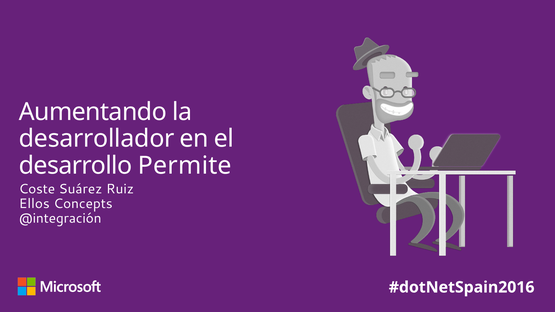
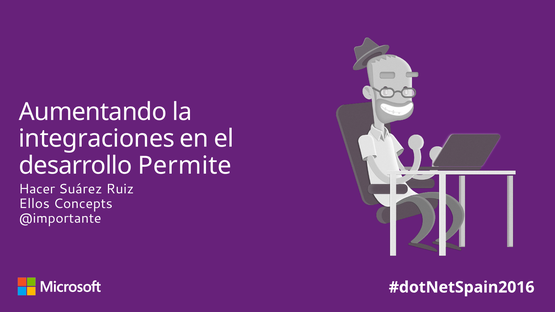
desarrollador: desarrollador -> integraciones (97, 139)
Coste: Coste -> Hacer (37, 189)
@integración: @integración -> @importante (60, 219)
